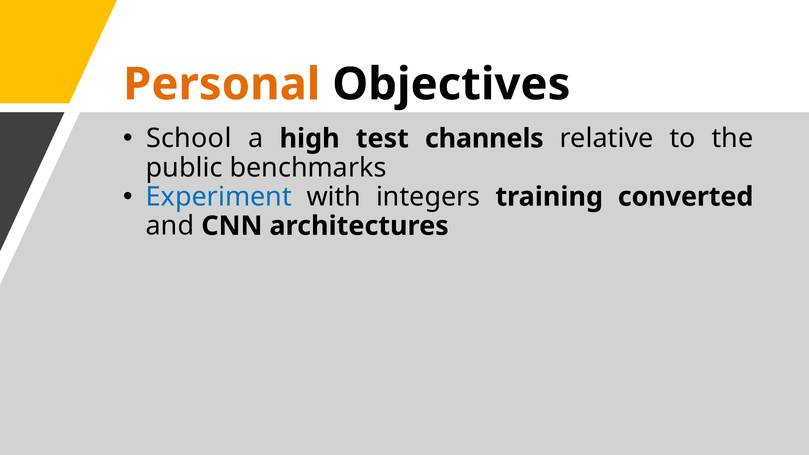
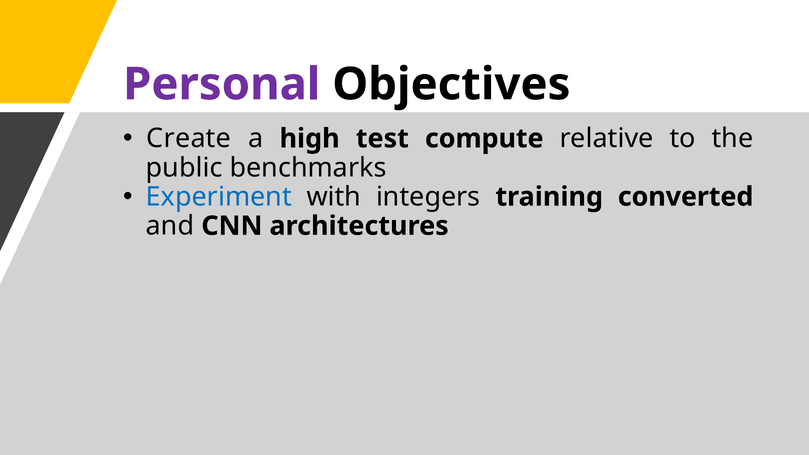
Personal colour: orange -> purple (222, 84)
School: School -> Create (189, 139)
channels: channels -> compute (484, 139)
